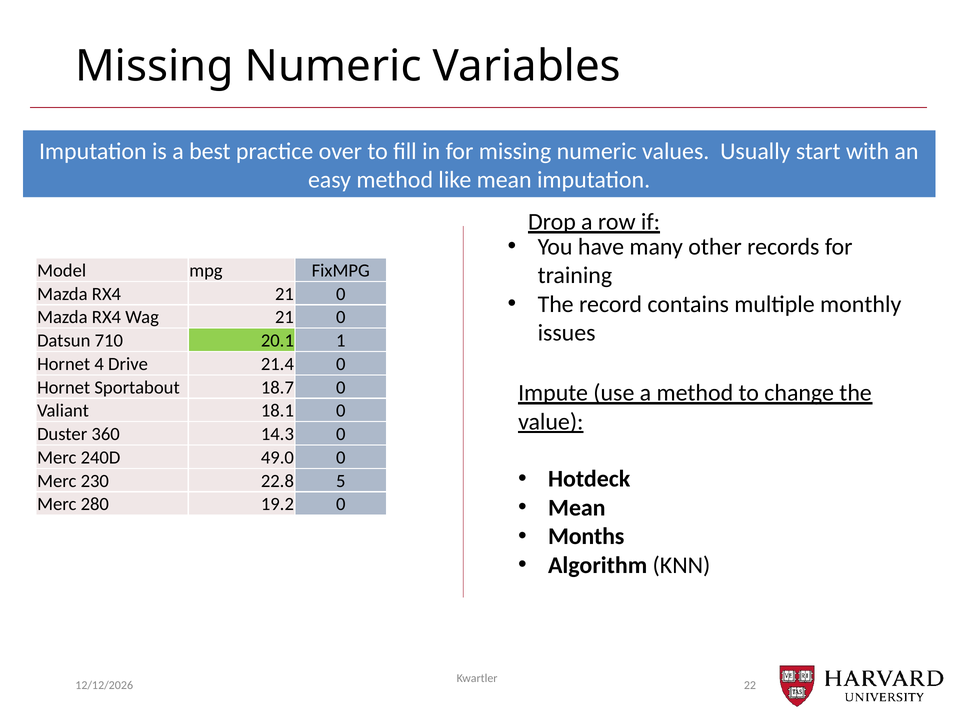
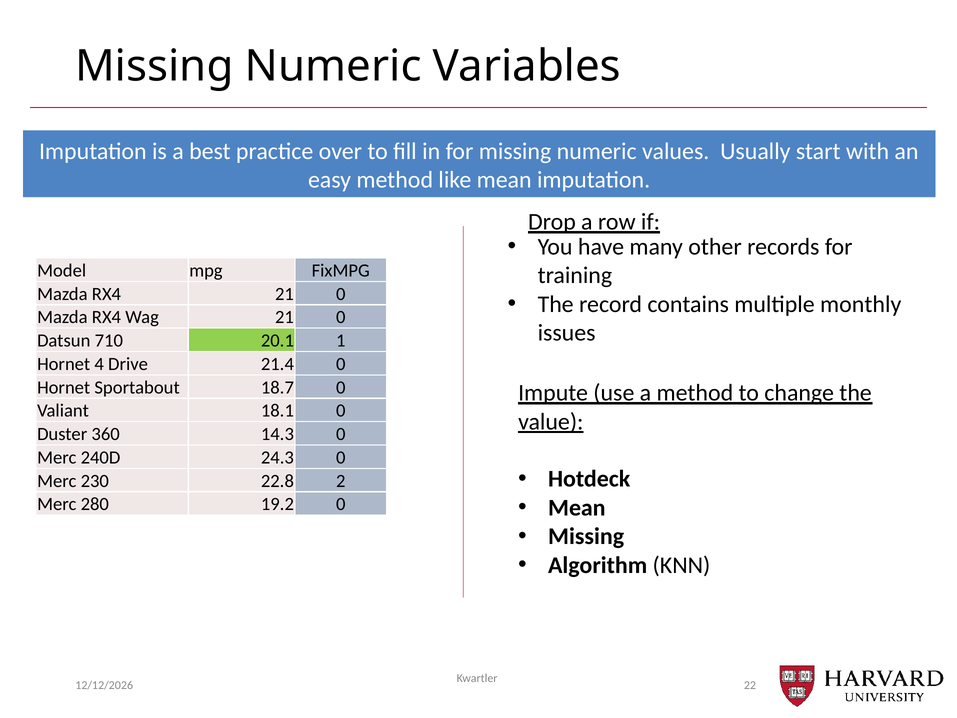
49.0: 49.0 -> 24.3 (277, 457)
5: 5 -> 2 (341, 481)
Months: Months -> Missing (586, 536)
